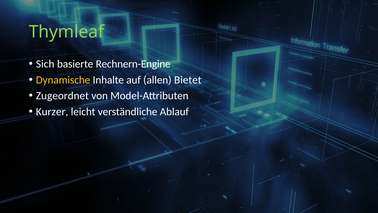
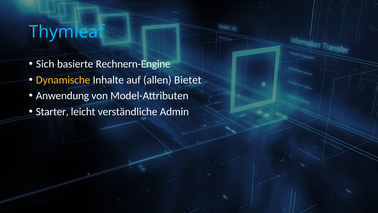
Thymleaf colour: light green -> light blue (66, 32)
Zugeordnet: Zugeordnet -> Anwendung (62, 96)
Kurzer: Kurzer -> Starter (52, 111)
Ablauf: Ablauf -> Admin (174, 111)
